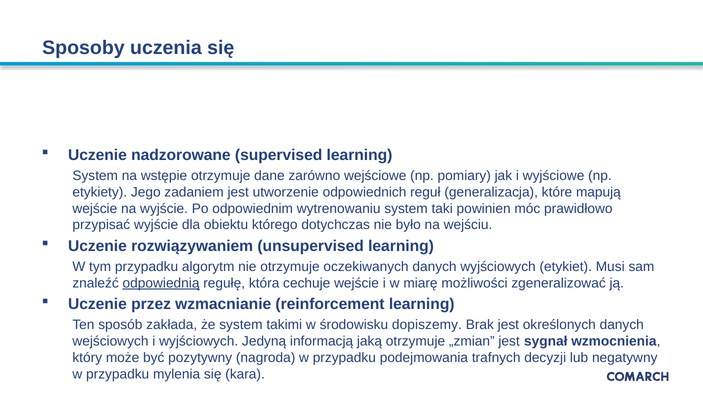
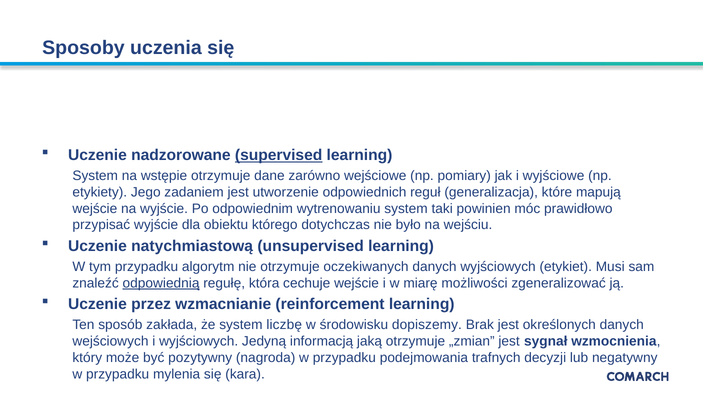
supervised underline: none -> present (279, 155)
rozwiązywaniem: rozwiązywaniem -> natychmiastową (192, 246)
takimi: takimi -> liczbę (284, 325)
